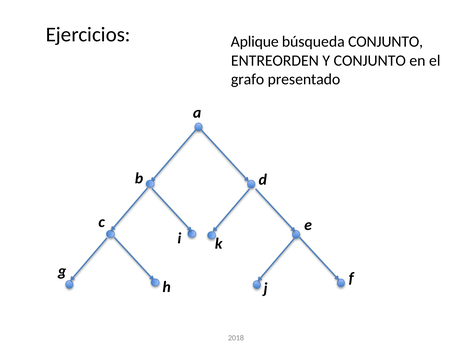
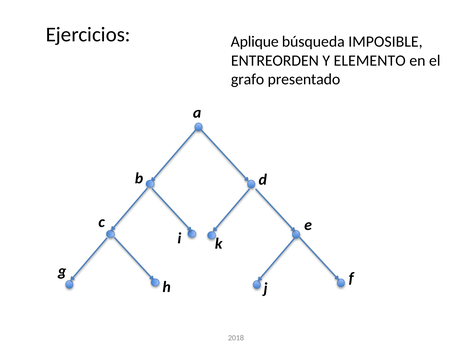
búsqueda CONJUNTO: CONJUNTO -> IMPOSIBLE (385, 42)
Y CONJUNTO: CONJUNTO -> ELEMENTO (370, 60)
